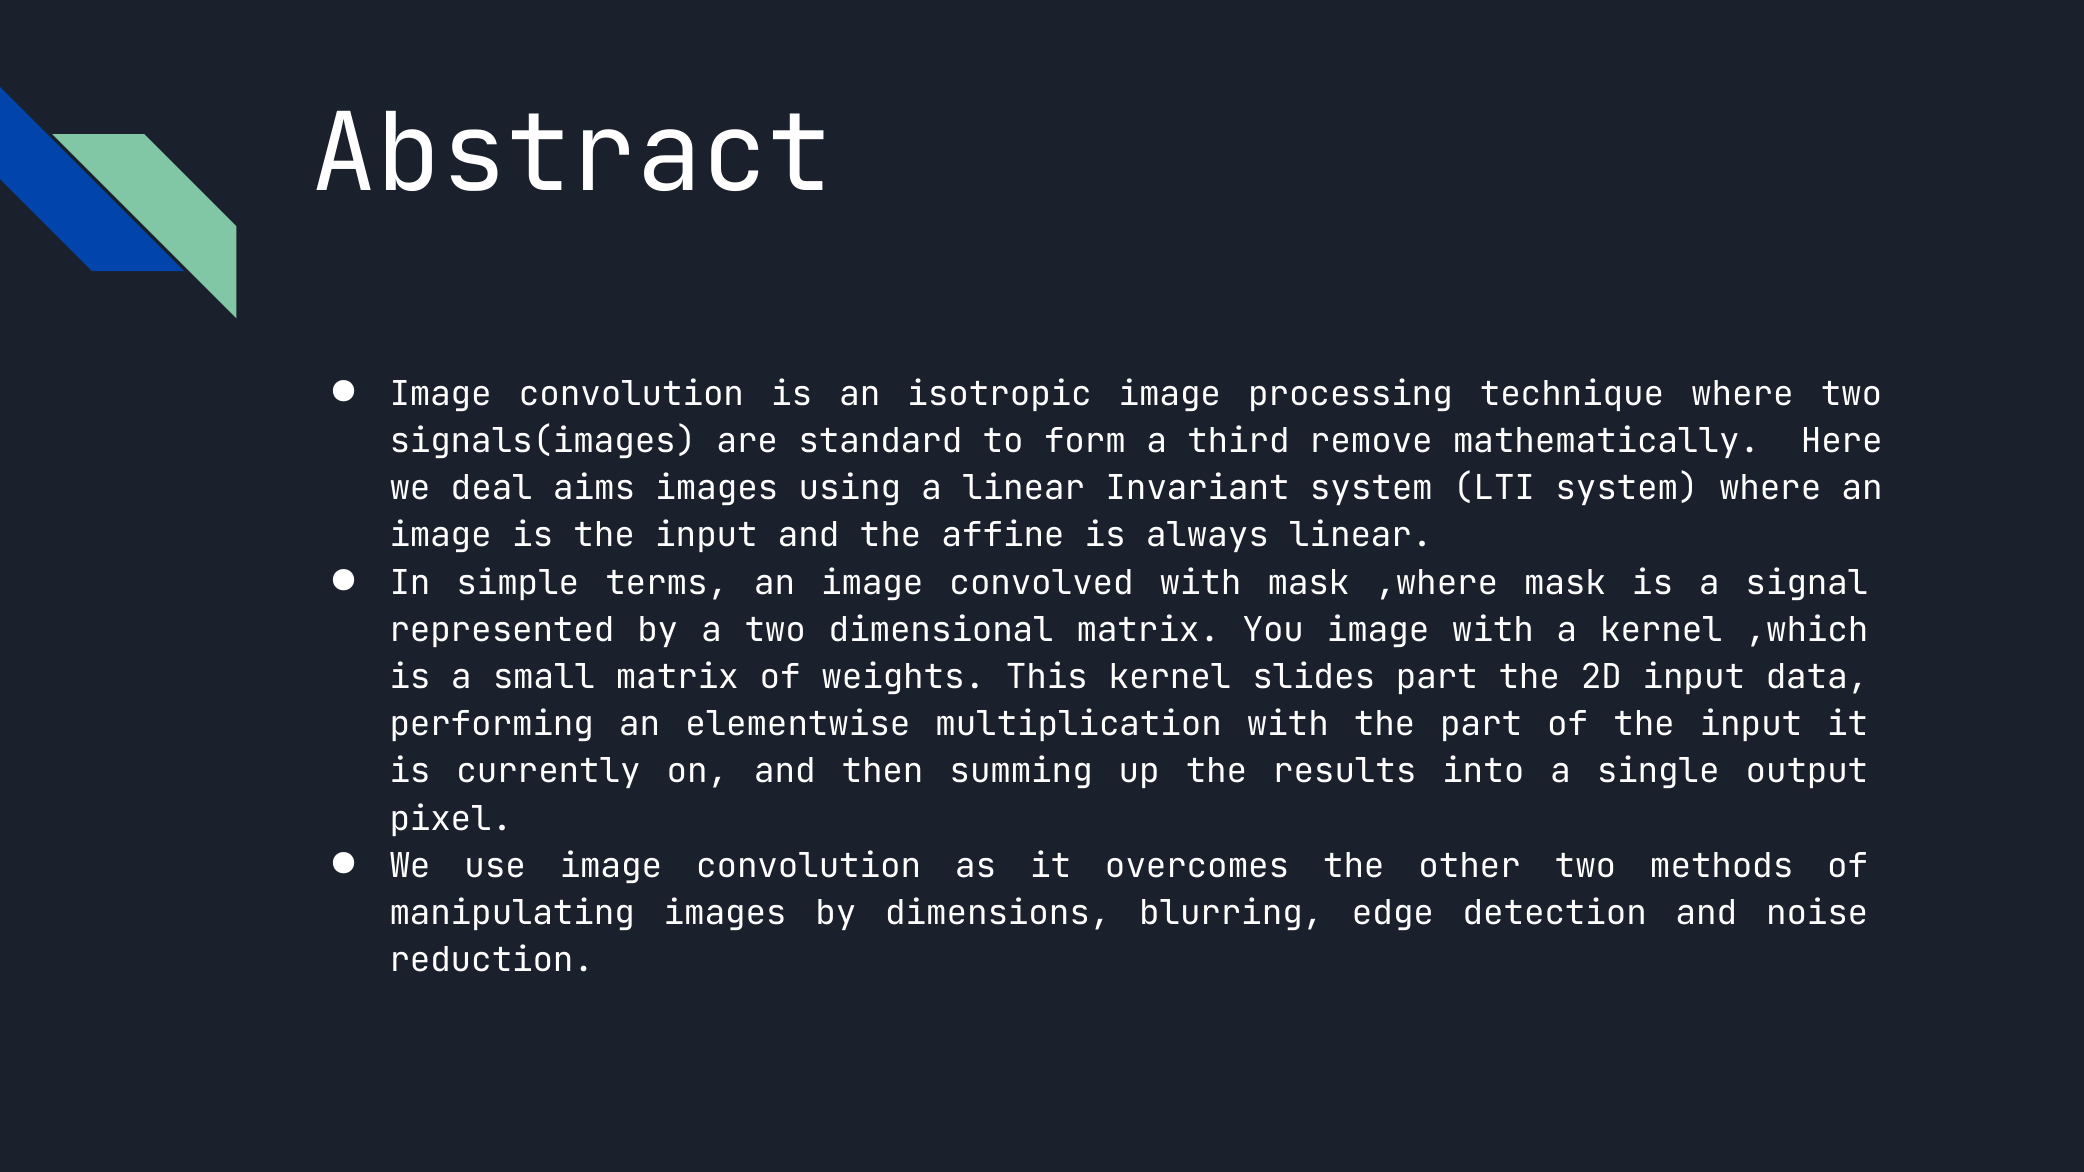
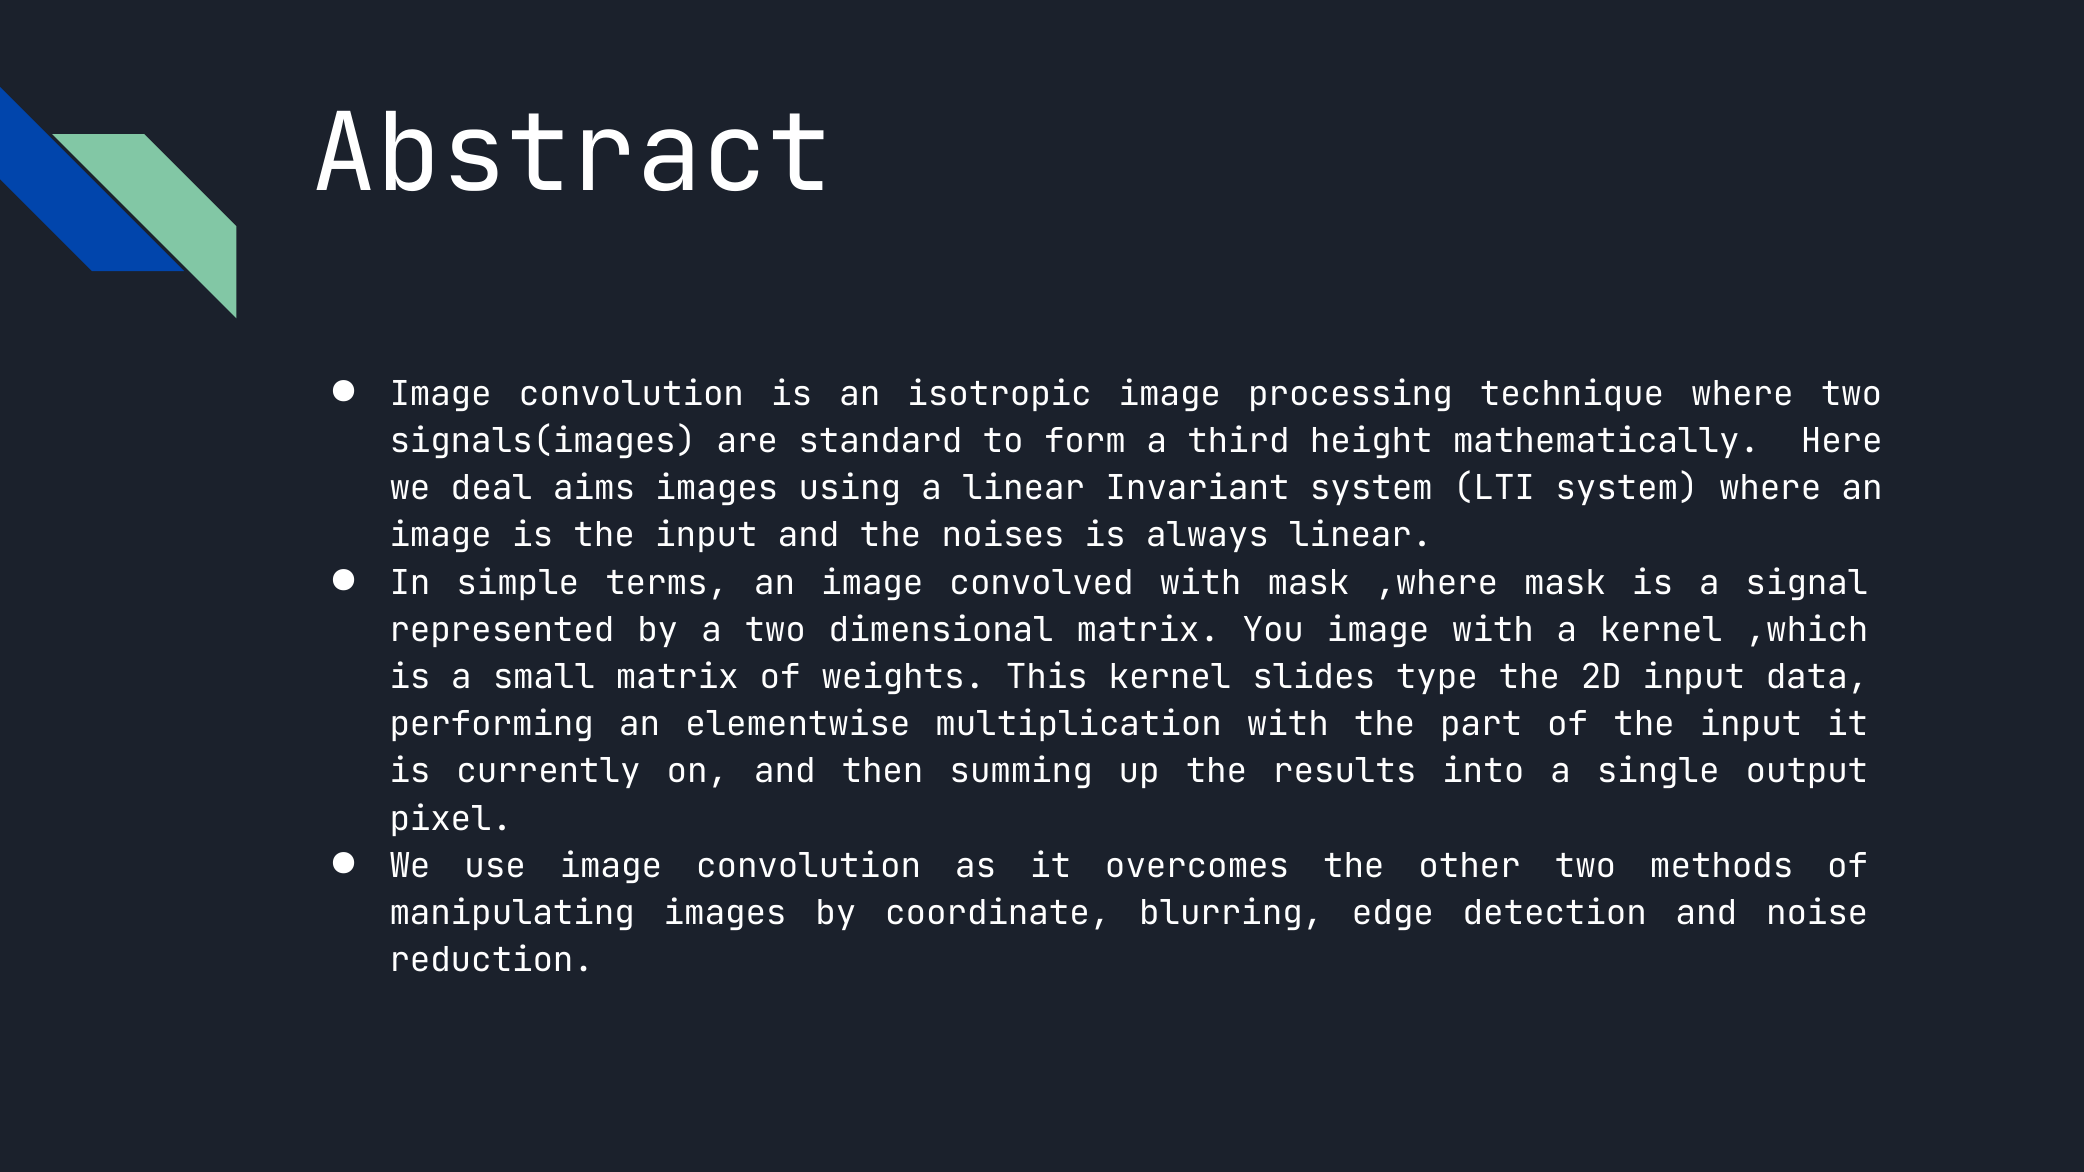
remove: remove -> height (1371, 441)
affine: affine -> noises (1003, 536)
slides part: part -> type (1437, 677)
dimensions: dimensions -> coordinate (998, 913)
